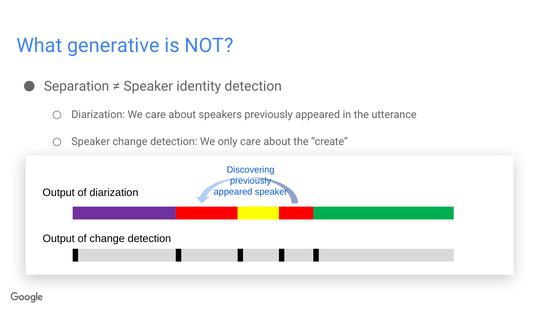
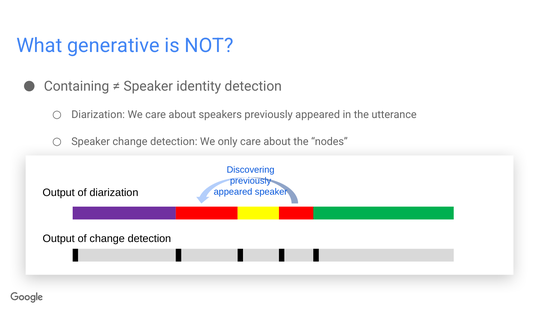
Separation: Separation -> Containing (77, 86)
create: create -> nodes (329, 142)
